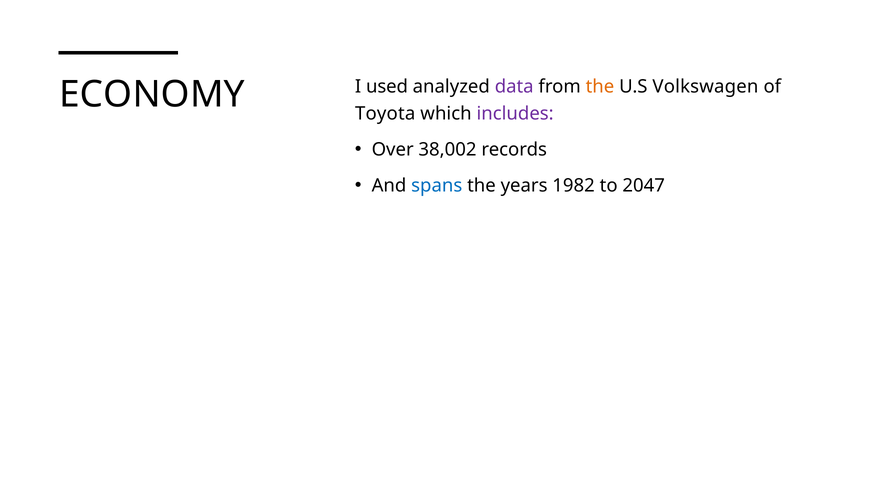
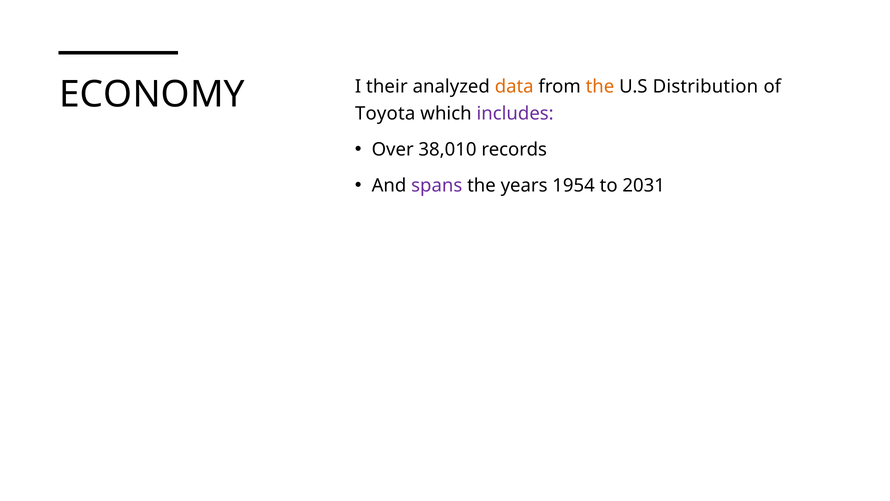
used: used -> their (387, 87)
data colour: purple -> orange (514, 87)
Volkswagen: Volkswagen -> Distribution (705, 87)
38,002: 38,002 -> 38,010 (448, 149)
spans colour: blue -> purple (437, 185)
1982: 1982 -> 1954 (574, 185)
2047: 2047 -> 2031 (644, 185)
